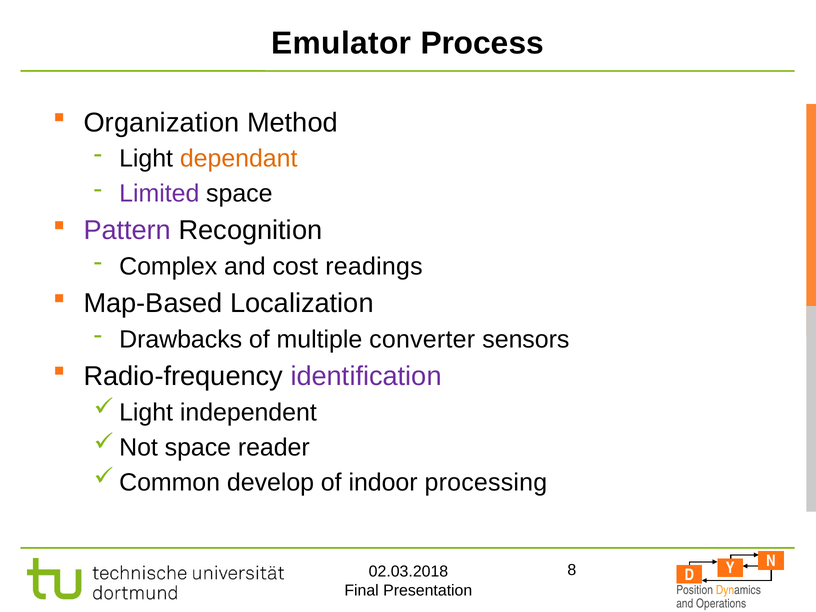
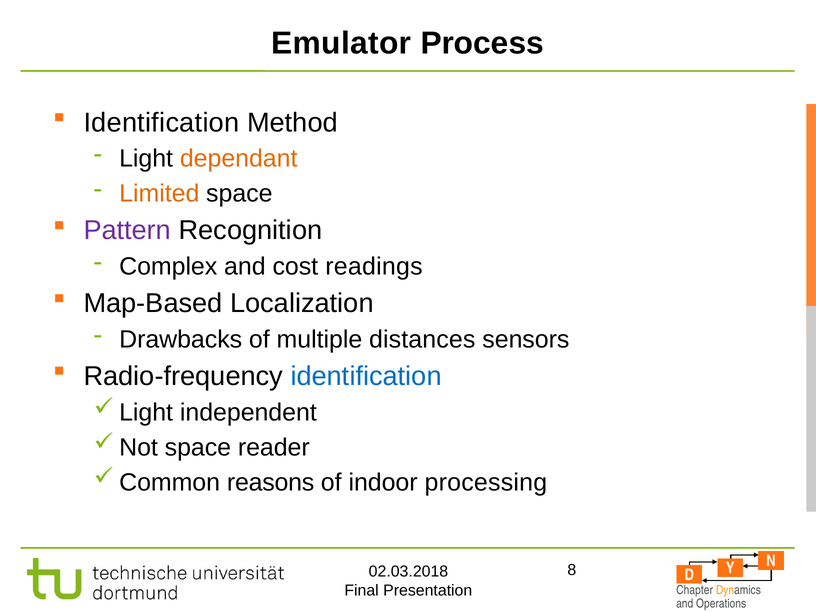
Organization: Organization -> Identification (161, 123)
Limited colour: purple -> orange (159, 194)
converter: converter -> distances (422, 340)
identification colour: purple -> blue (366, 376)
develop: develop -> reasons (271, 482)
Position: Position -> Chapter (695, 590)
